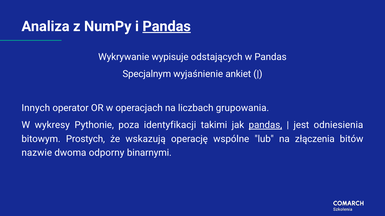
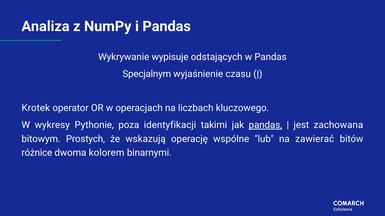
Pandas underline: present -> none (167, 26)
ankiet: ankiet -> czasu (238, 74)
Innych: Innych -> Krotek (36, 108)
grupowania: grupowania -> kluczowego (242, 108)
odniesienia: odniesienia -> zachowana (338, 125)
złączenia: złączenia -> zawierać (315, 139)
nazwie: nazwie -> różnice (37, 153)
odporny: odporny -> kolorem (107, 153)
